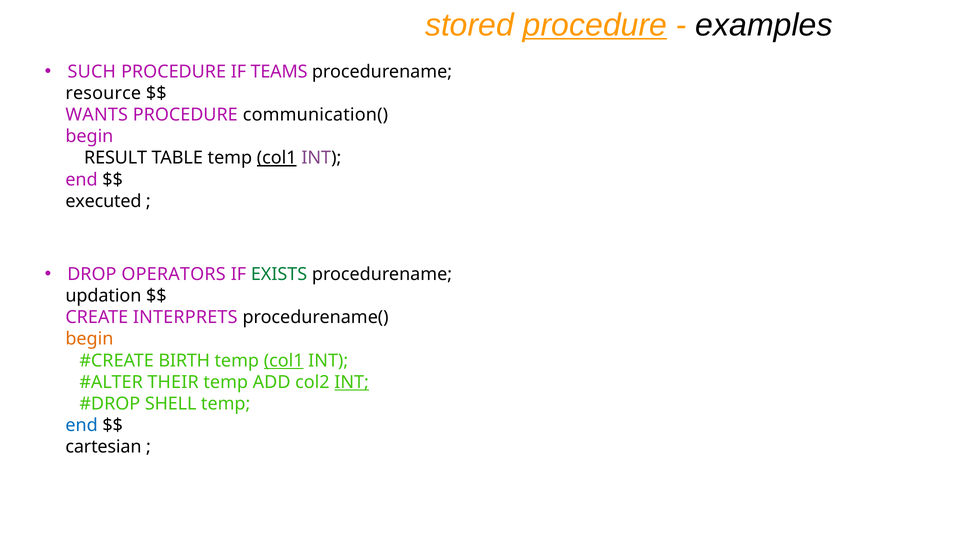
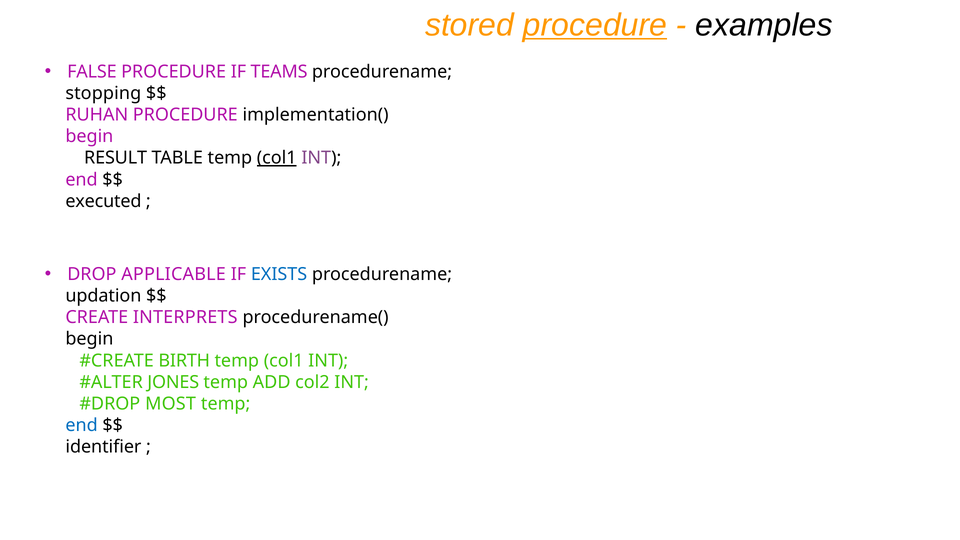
SUCH: SUCH -> FALSE (92, 72)
resource: resource -> stopping (103, 93)
WANTS: WANTS -> RUHAN (97, 115)
communication(: communication( -> implementation( (316, 115)
OPERATORS: OPERATORS -> APPLICABLE (174, 274)
EXISTS colour: green -> blue (279, 274)
begin colour: orange -> black (89, 339)
col1 underline: present -> none (284, 361)
THEIR: THEIR -> JONES (173, 382)
INT underline: present -> none (352, 382)
SHELL: SHELL -> MOST (171, 404)
cartesian: cartesian -> identifier (103, 447)
